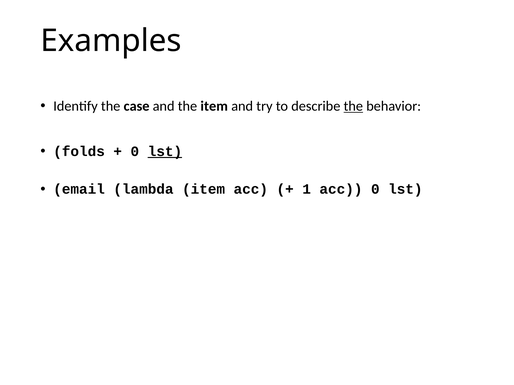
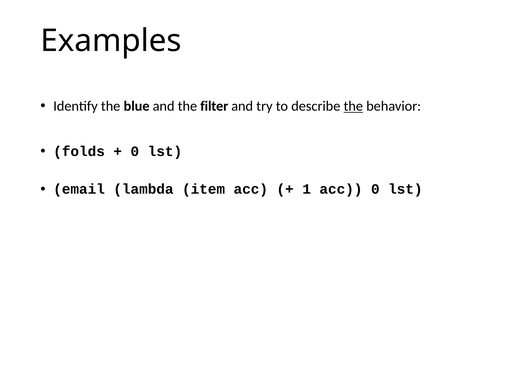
case: case -> blue (137, 106)
the item: item -> filter (214, 106)
lst underline: present -> none (165, 151)
